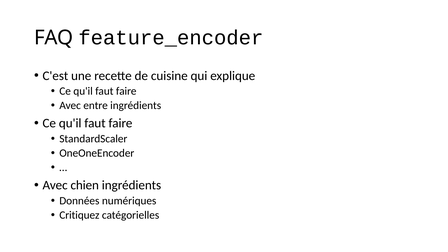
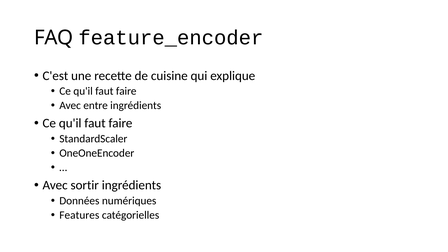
chien: chien -> sortir (85, 185)
Critiquez: Critiquez -> Features (79, 215)
